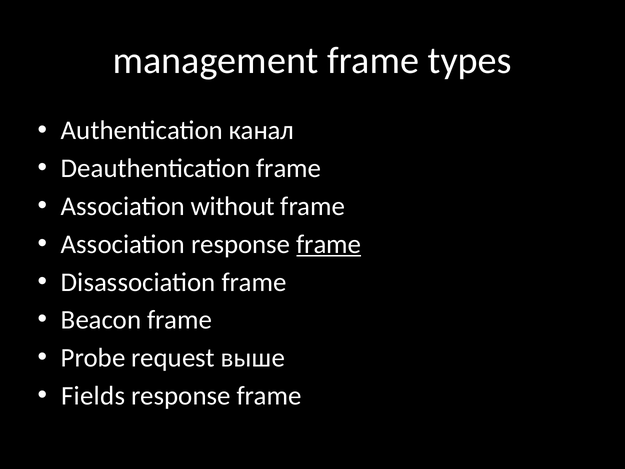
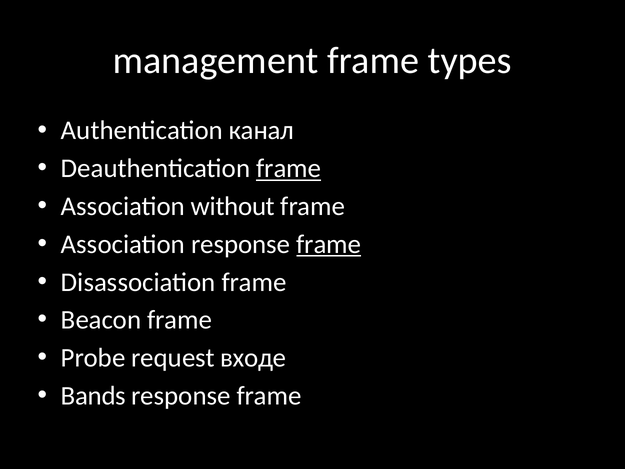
frame underline: none -> present (289, 168)
выше: выше -> входе (253, 358)
Fields: Fields -> Bands (93, 396)
